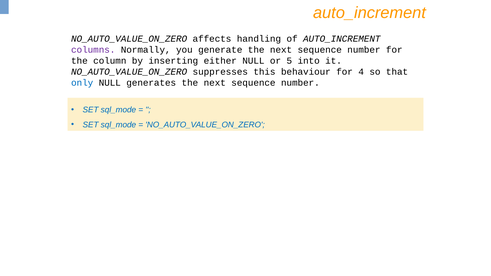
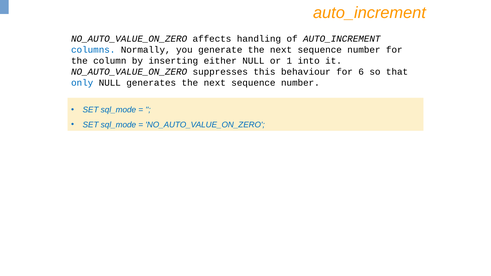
columns colour: purple -> blue (93, 50)
5: 5 -> 1 (289, 61)
4: 4 -> 6 (361, 72)
